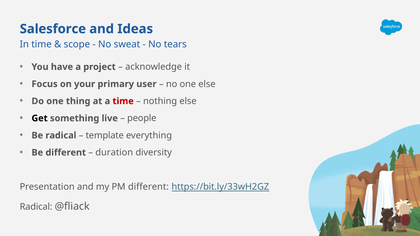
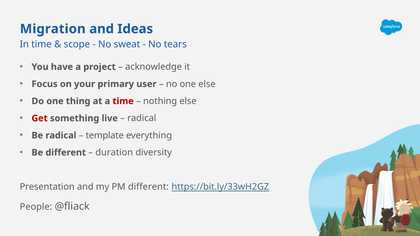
Salesforce: Salesforce -> Migration (53, 29)
Get colour: black -> red (40, 118)
people: people -> radical (142, 118)
Radical: Radical -> People (36, 207)
